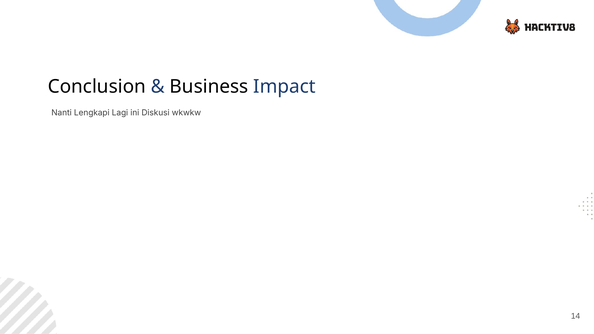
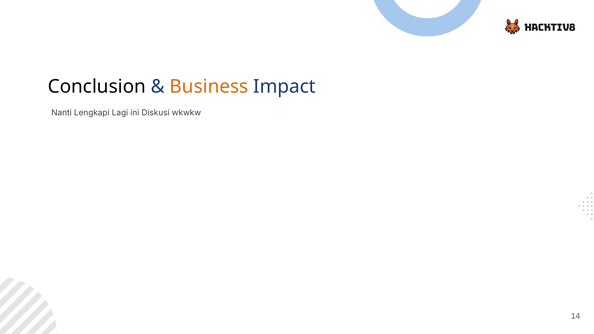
Business colour: black -> orange (209, 87)
